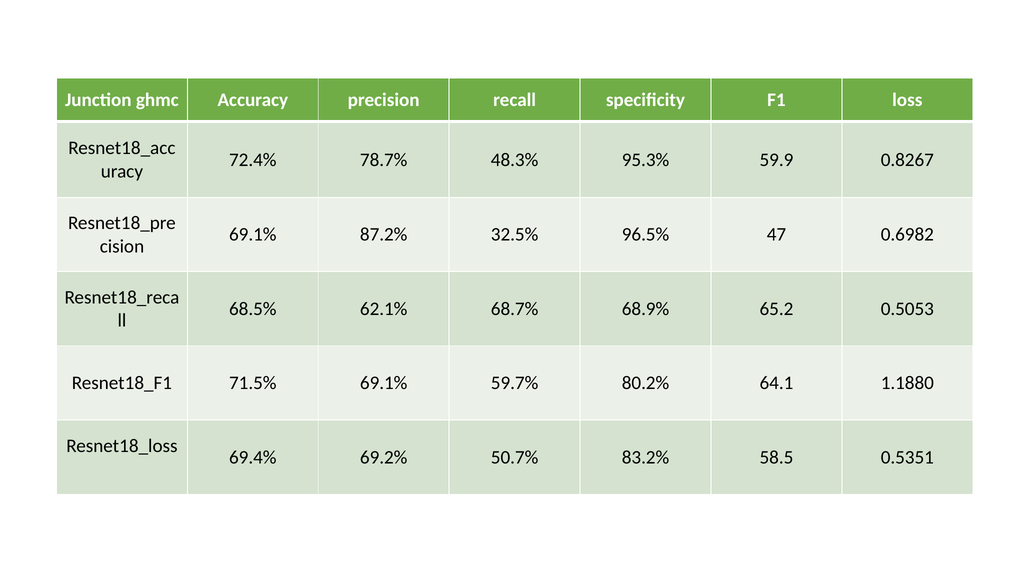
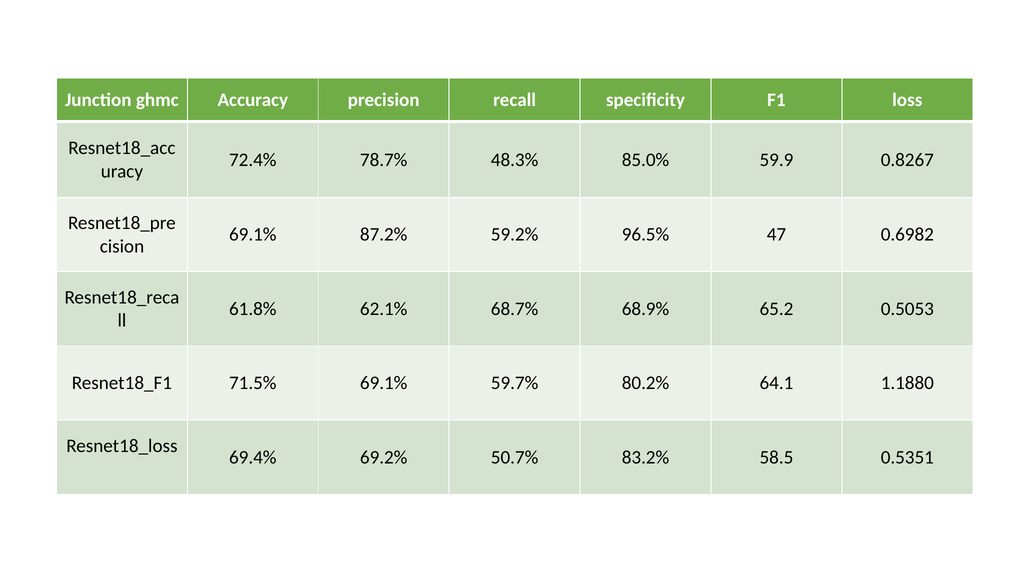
95.3%: 95.3% -> 85.0% (645, 160)
32.5%: 32.5% -> 59.2% (515, 235)
68.5%: 68.5% -> 61.8% (253, 309)
